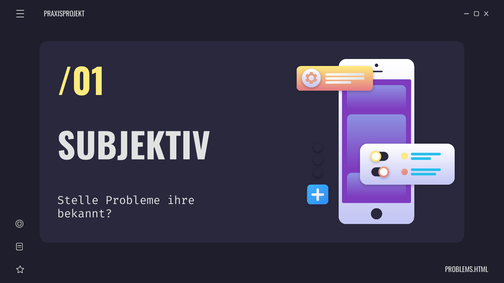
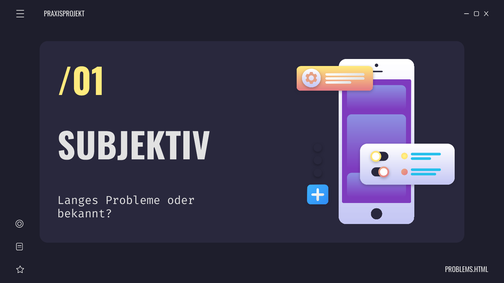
Stelle: Stelle -> Langes (78, 201)
ihre: ihre -> oder (181, 201)
